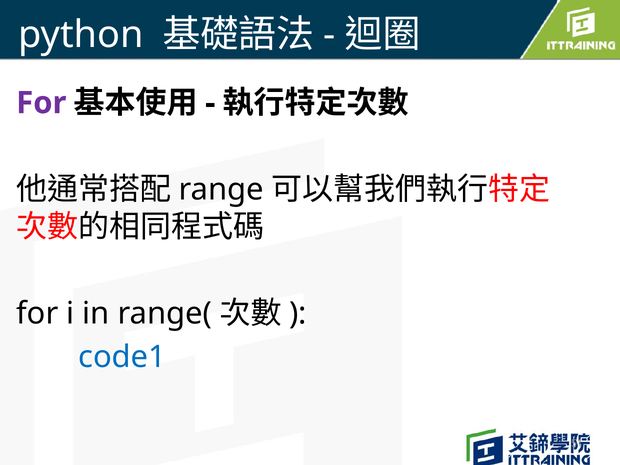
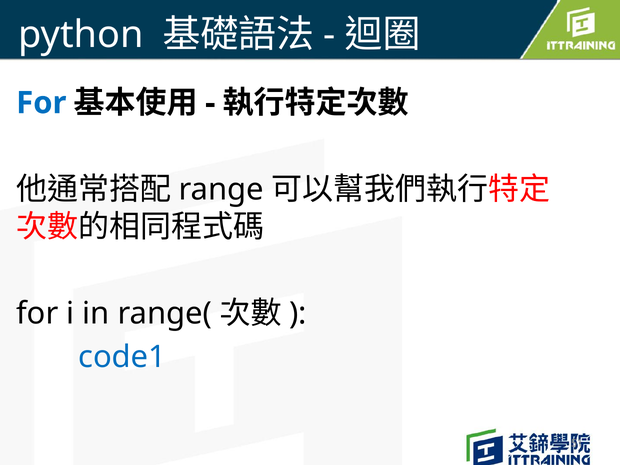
For colour: purple -> blue (41, 103)
